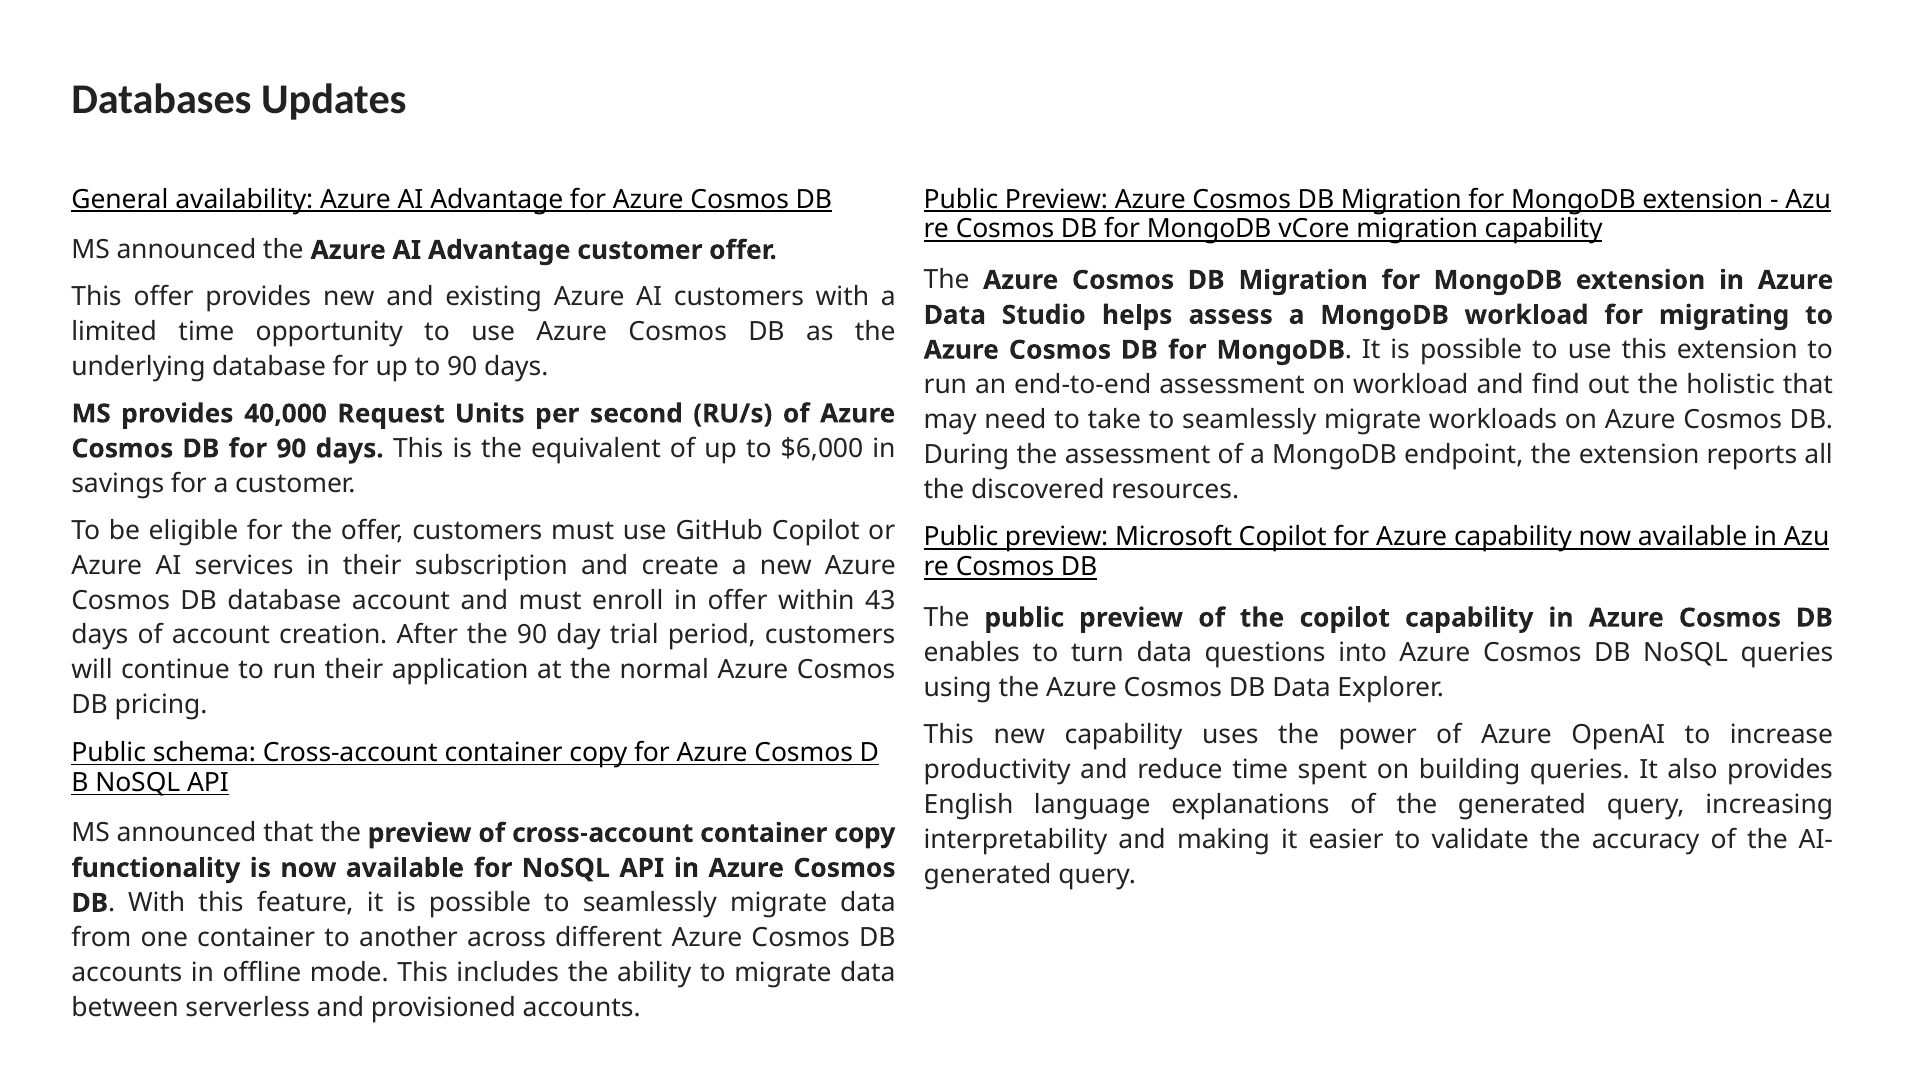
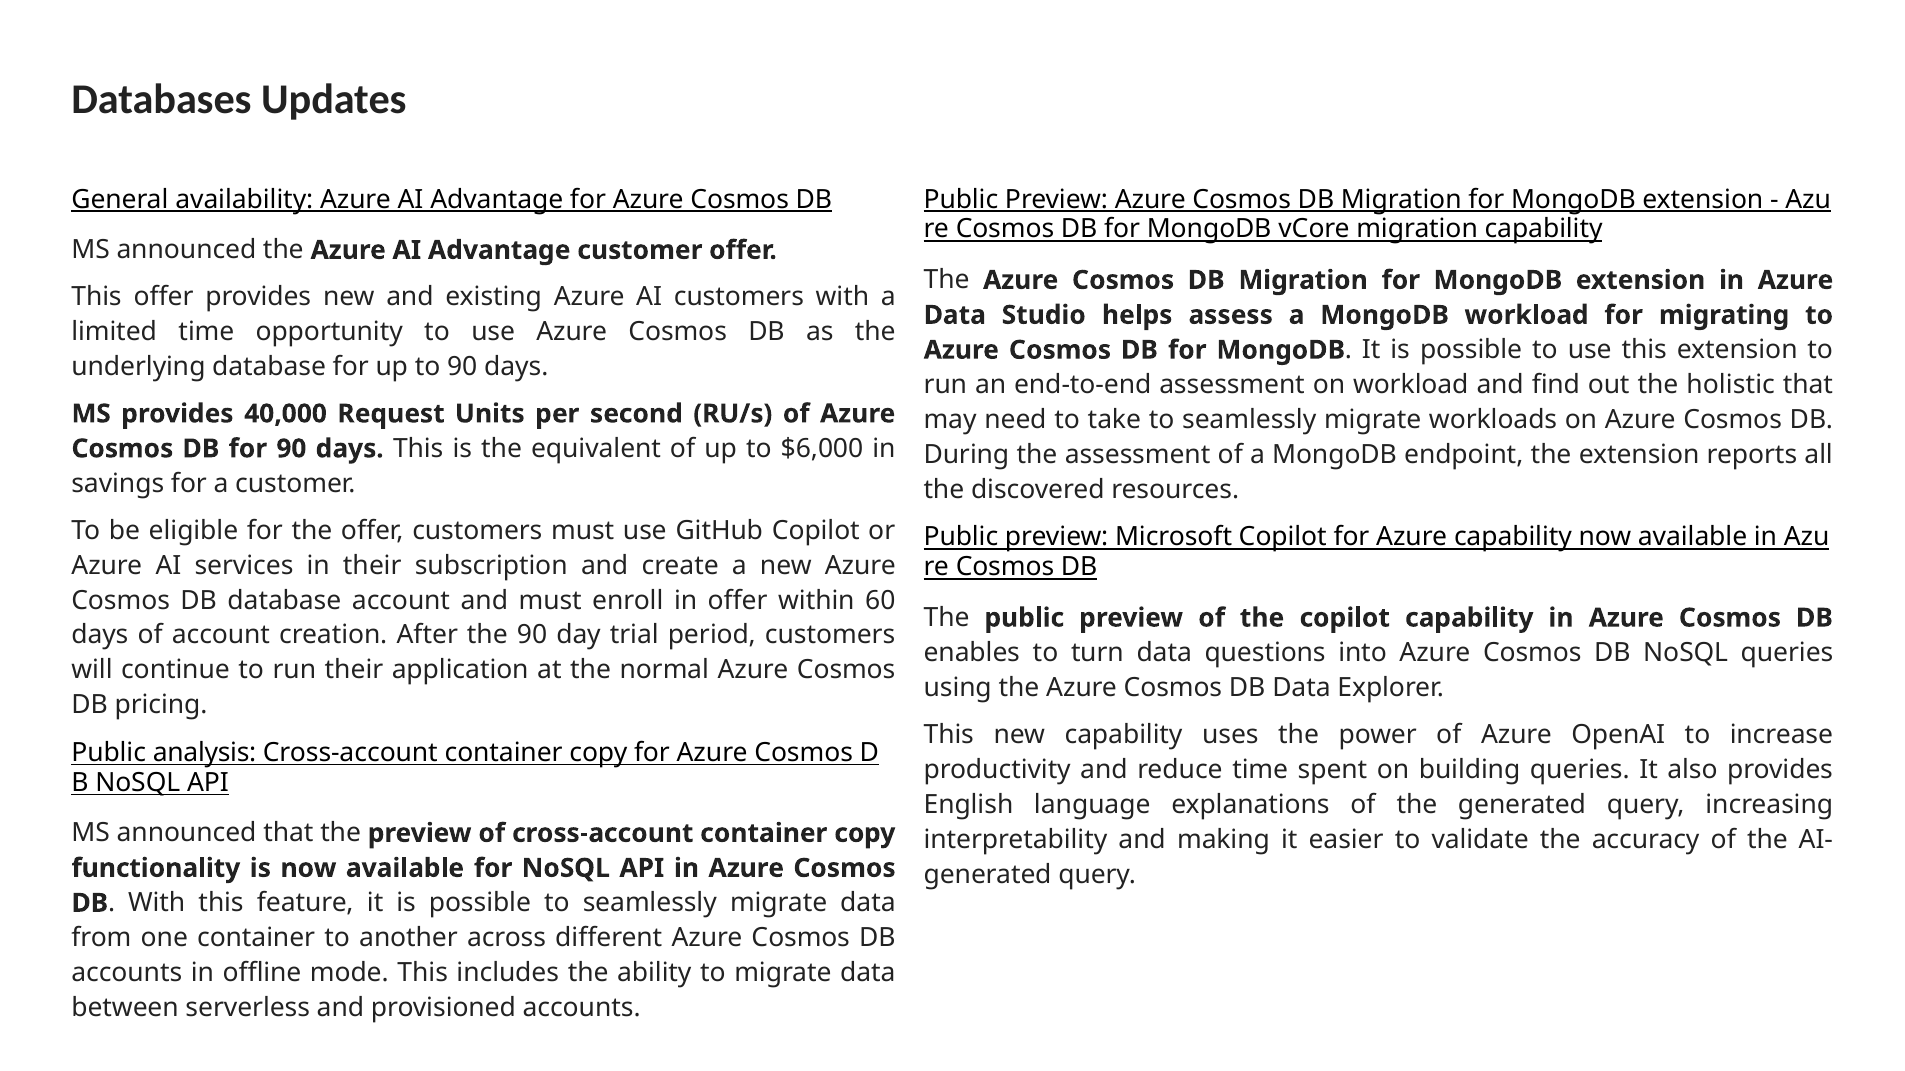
43: 43 -> 60 (880, 601)
schema: schema -> analysis (205, 753)
